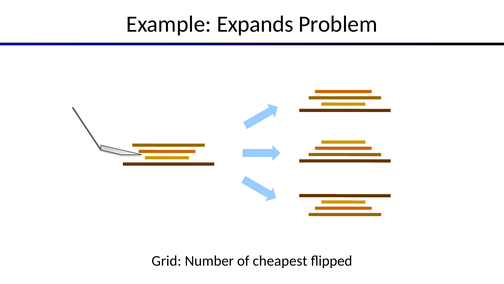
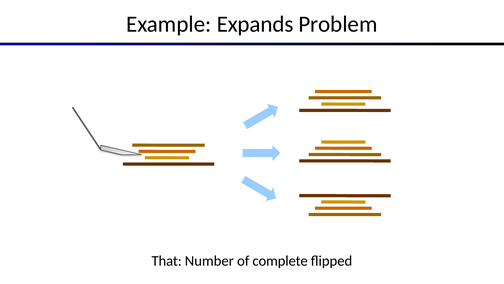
Grid: Grid -> That (167, 261)
cheapest: cheapest -> complete (280, 261)
